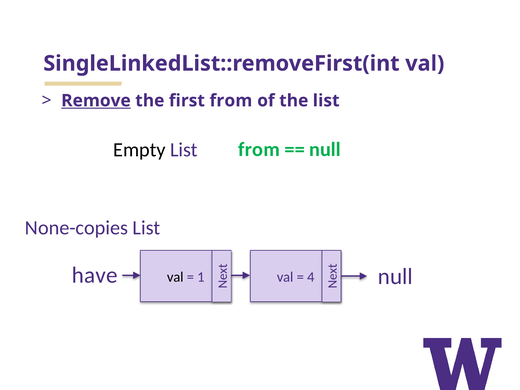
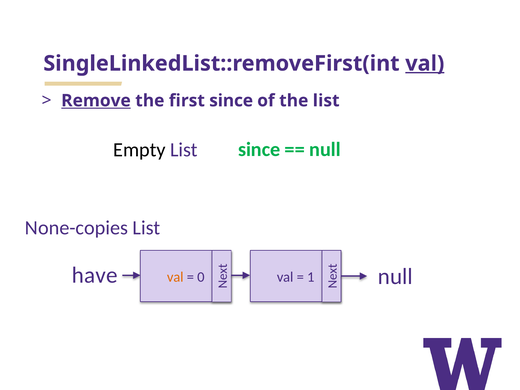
val underline: none -> present (425, 63)
first from: from -> since (231, 101)
from: from -> since (259, 150)
4: 4 -> 1 (311, 277)
val colour: black -> orange (175, 277)
1: 1 -> 0 (201, 277)
